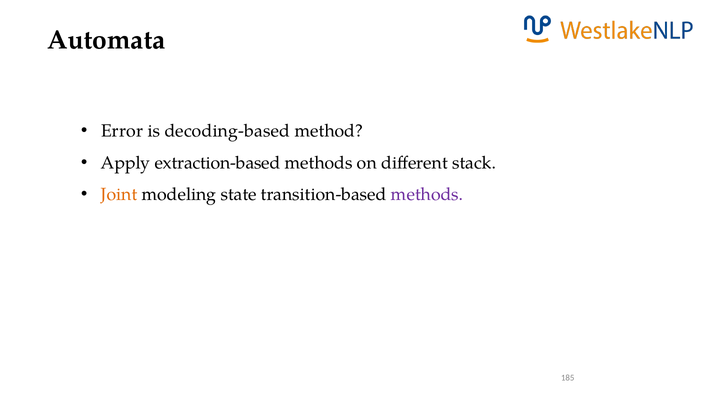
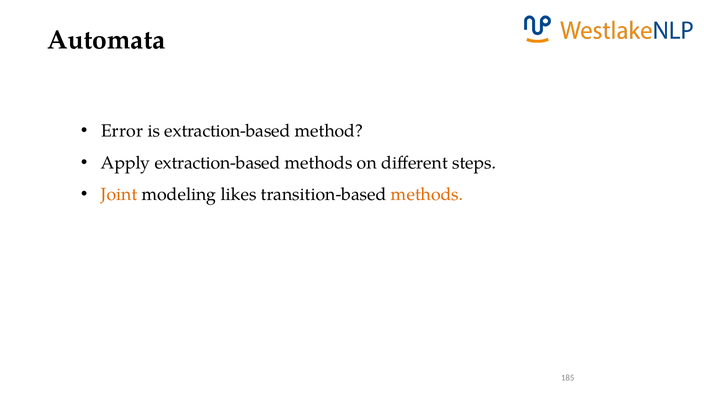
is decoding-based: decoding-based -> extraction-based (227, 131)
stack: stack -> steps (474, 163)
state: state -> likes (239, 194)
methods colour: purple -> orange (427, 194)
